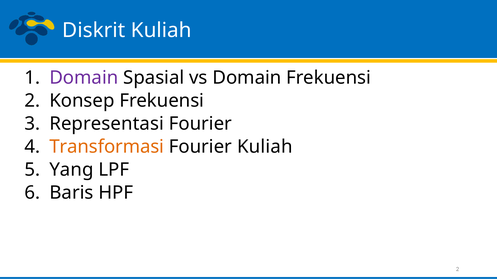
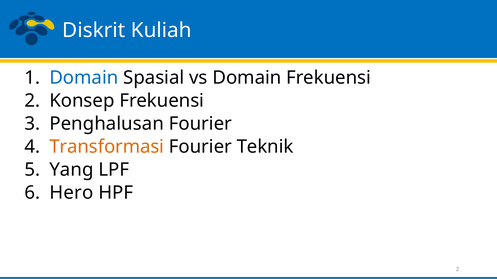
Domain colour: purple -> blue (84, 78)
Representasi: Representasi -> Penghalusan (107, 124)
Fourier Kuliah: Kuliah -> Teknik (265, 147)
Baris: Baris -> Hero (71, 193)
